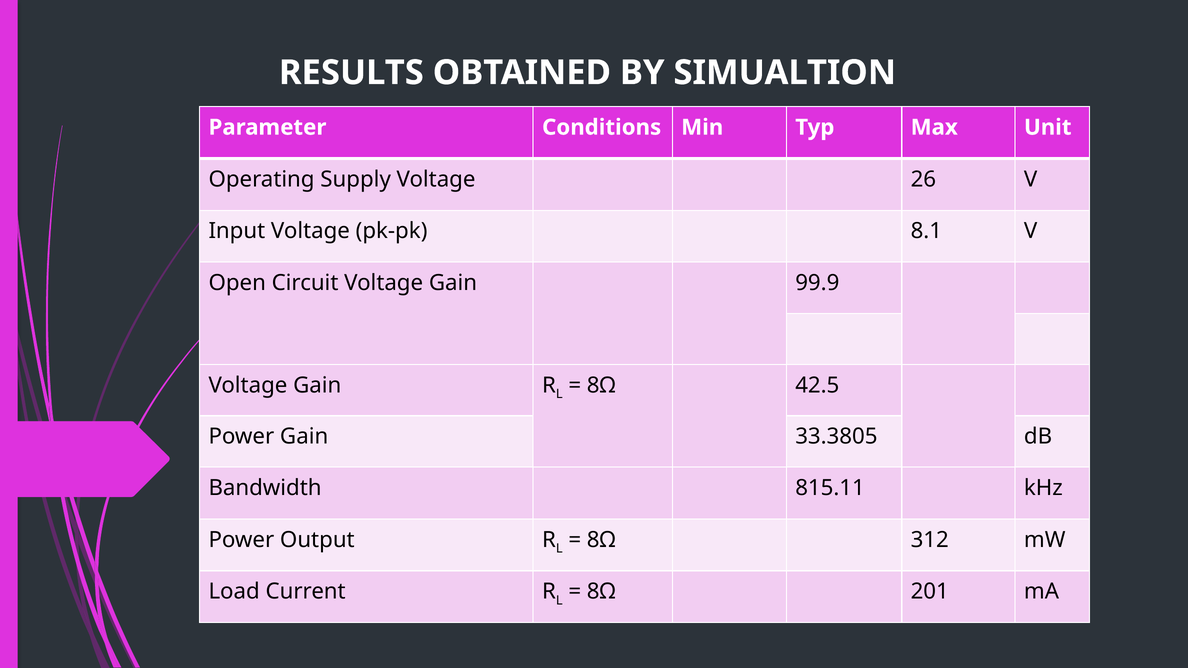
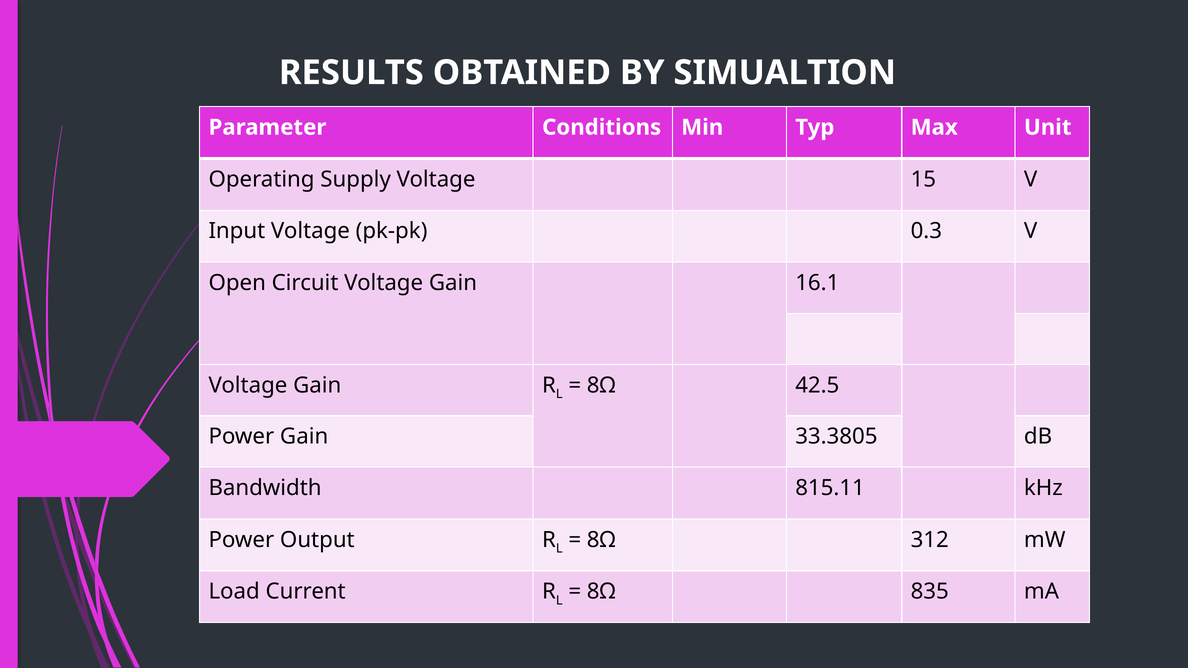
26: 26 -> 15 (923, 179)
8.1: 8.1 -> 0.3 (926, 231)
99.9: 99.9 -> 16.1 (817, 283)
201: 201 -> 835 (930, 592)
